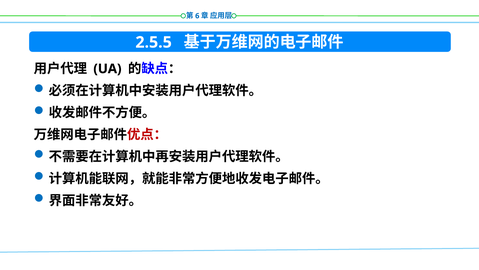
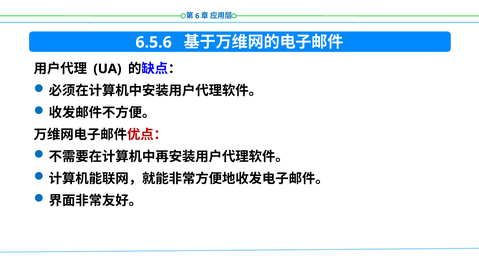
2.5.5: 2.5.5 -> 6.5.6 (154, 42)
